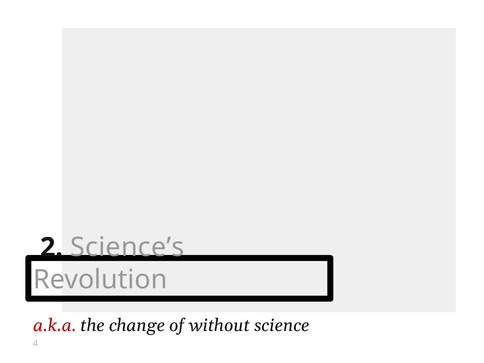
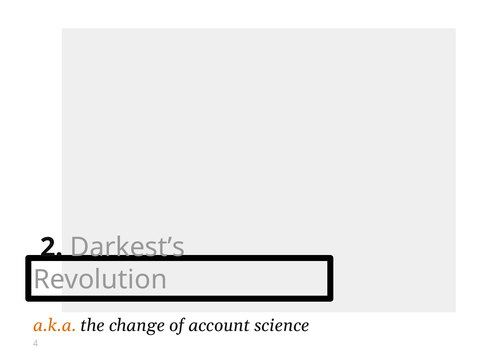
Science’s: Science’s -> Darkest’s (127, 247)
a.k.a colour: red -> orange (55, 326)
without: without -> account (219, 326)
